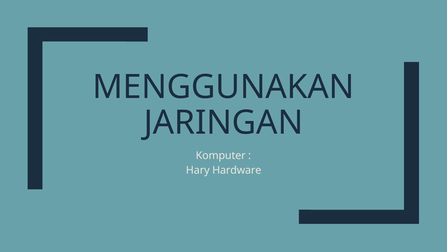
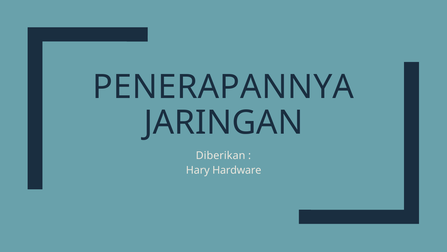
MENGGUNAKAN: MENGGUNAKAN -> PENERAPANNYA (223, 87)
Komputer: Komputer -> Diberikan (221, 155)
